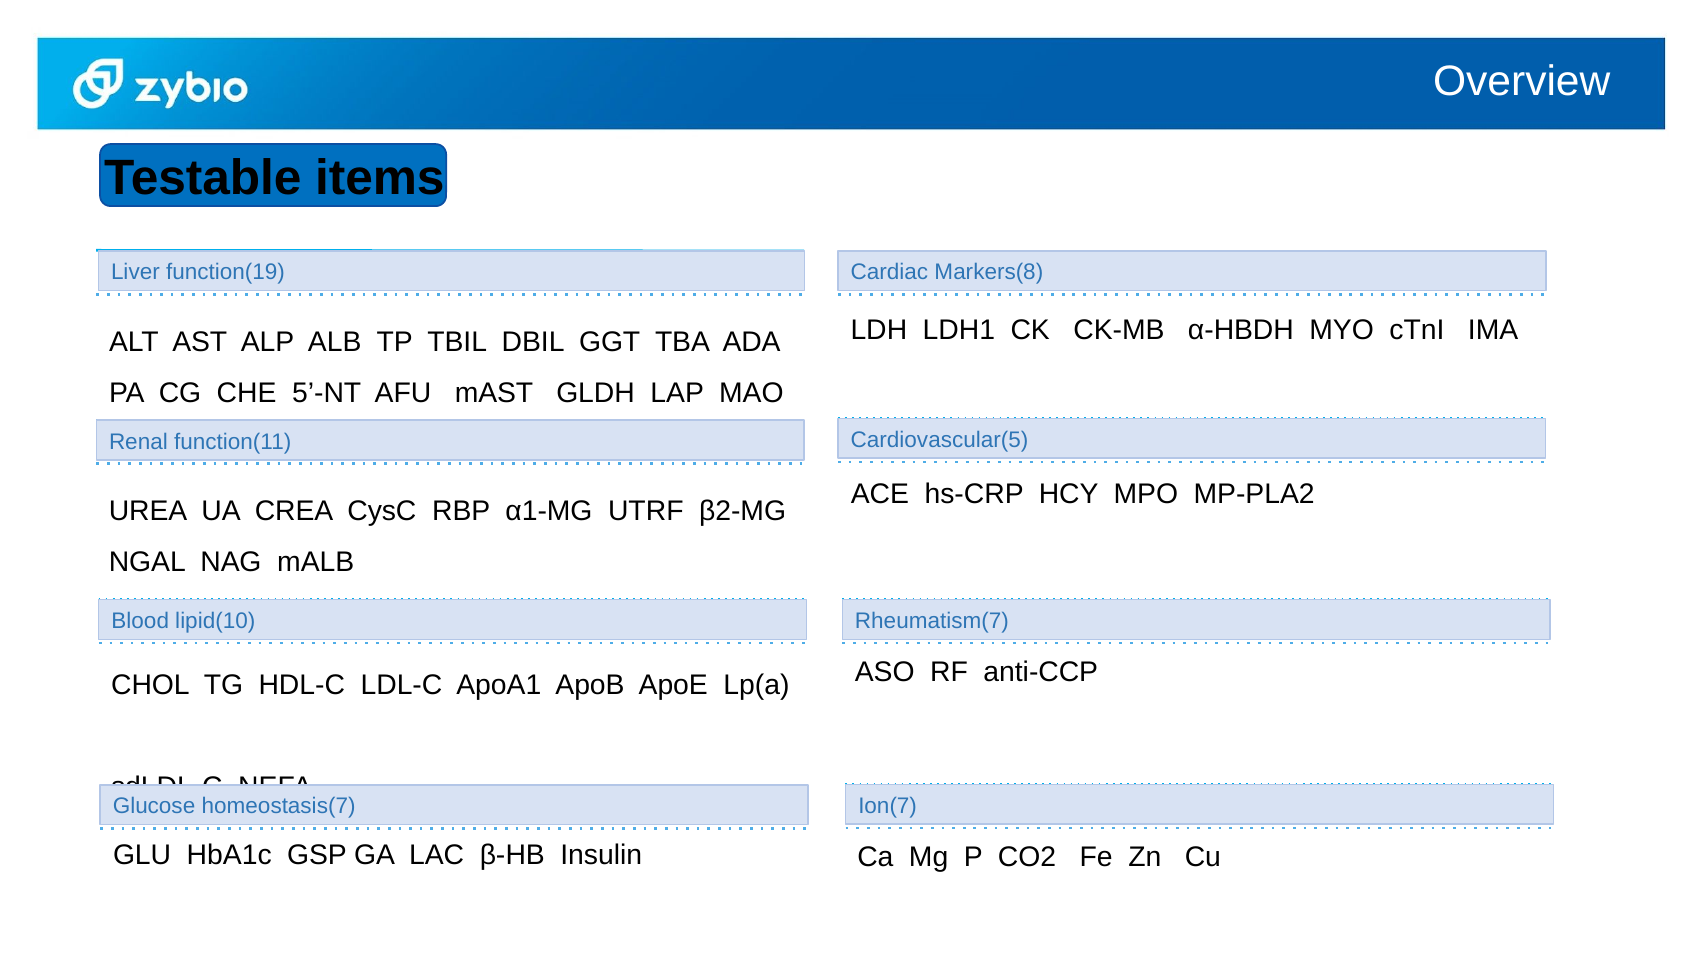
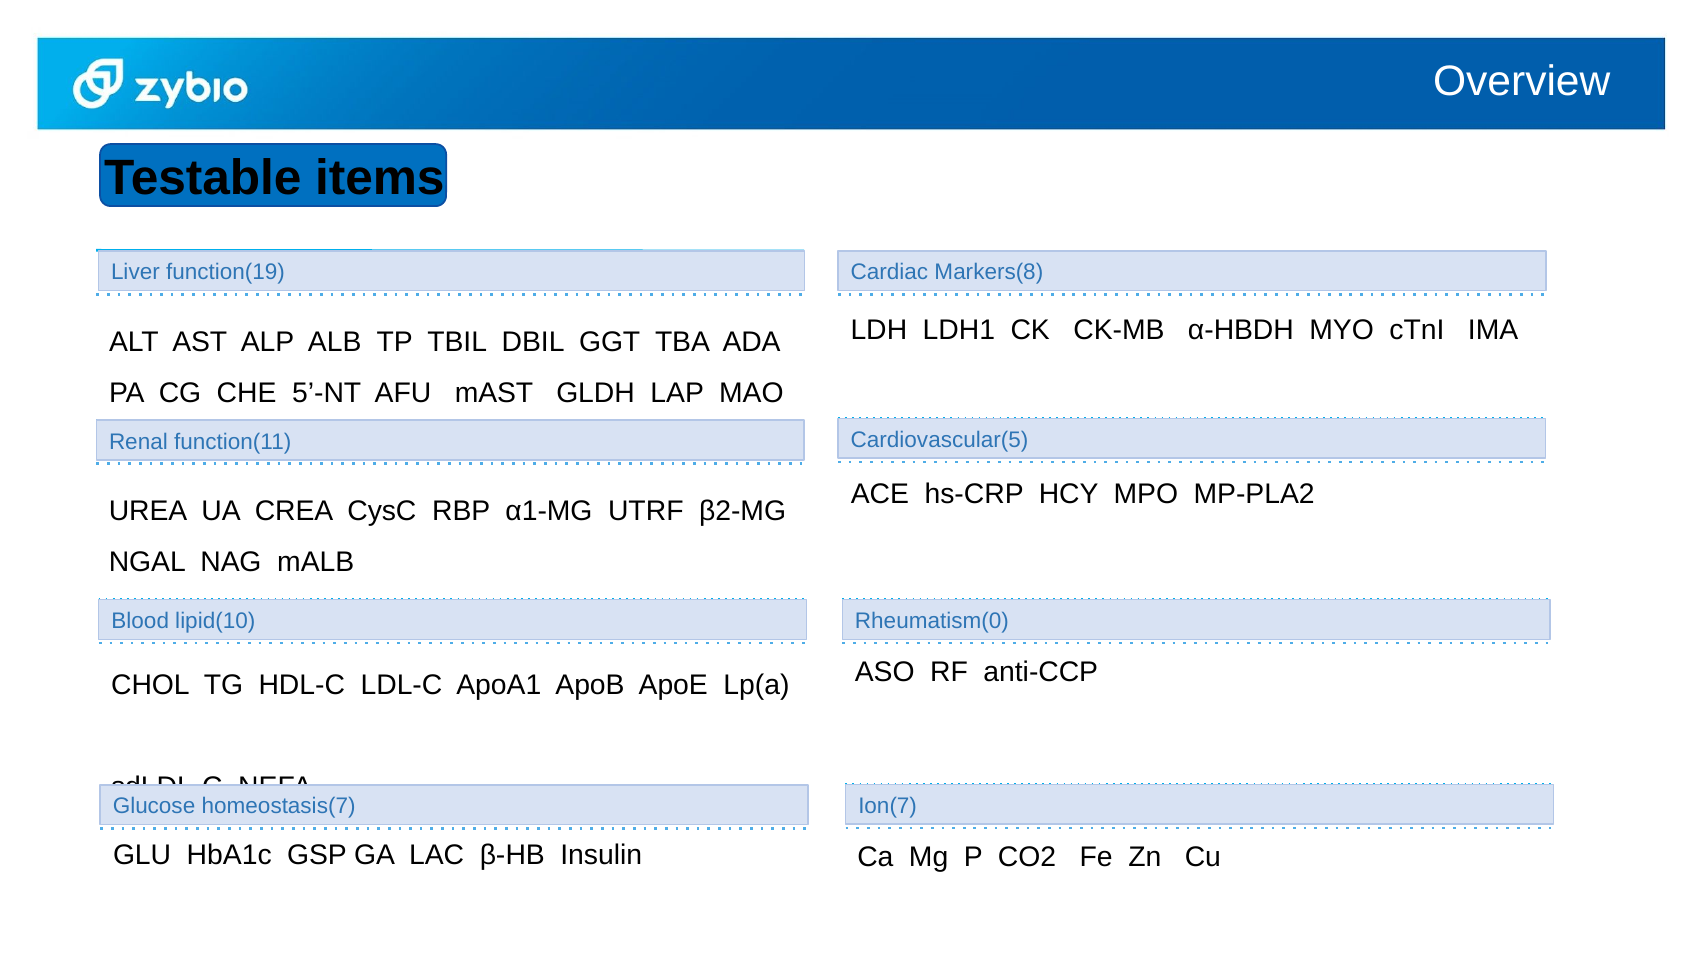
Rheumatism(7: Rheumatism(7 -> Rheumatism(0 (932, 621)
